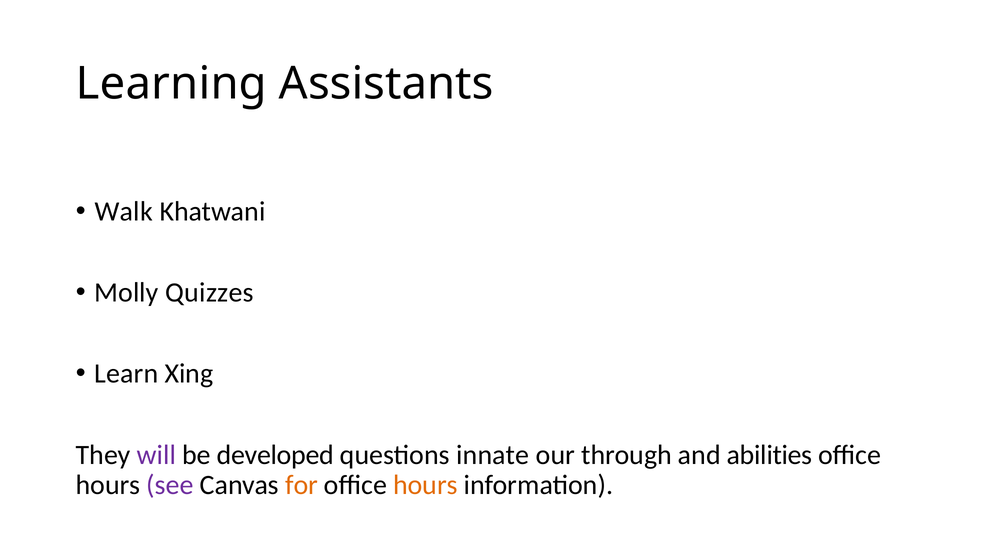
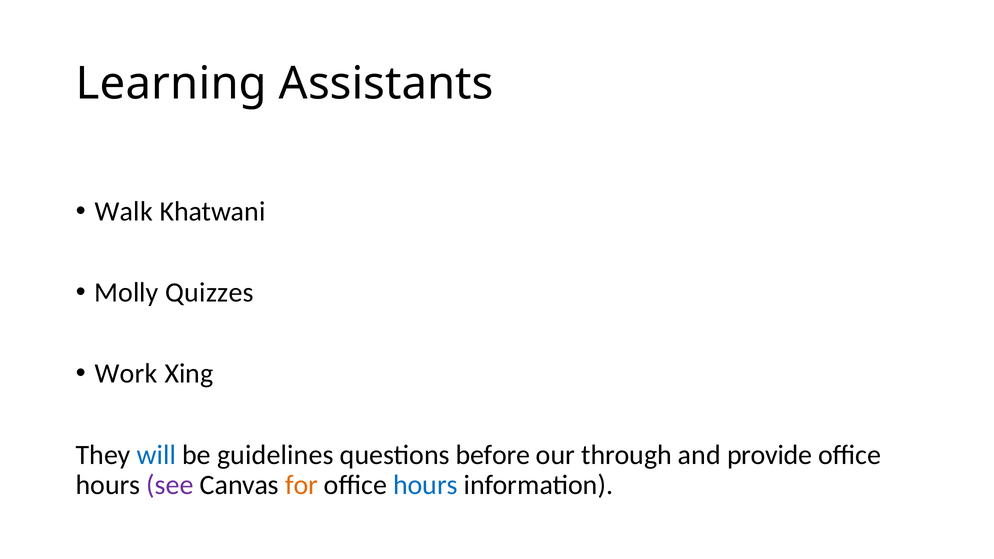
Learn: Learn -> Work (126, 374)
will colour: purple -> blue (156, 455)
developed: developed -> guidelines (275, 455)
innate: innate -> before (493, 455)
abilities: abilities -> provide (770, 455)
hours colour: orange -> blue (425, 485)
